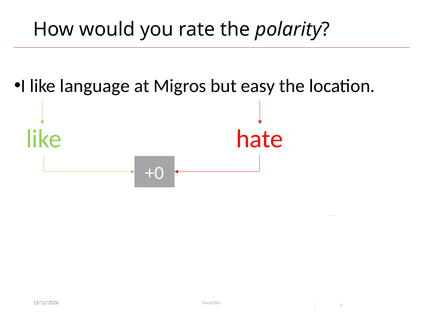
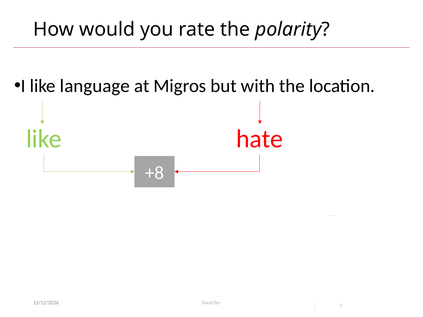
easy: easy -> with (258, 86)
+0: +0 -> +8 (154, 173)
